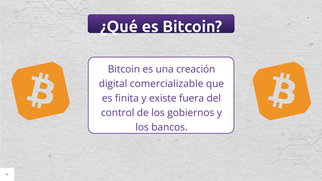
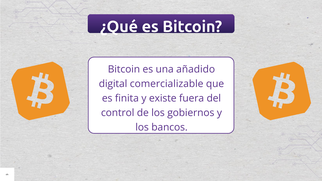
creación: creación -> añadido (196, 69)
